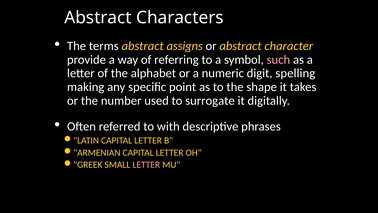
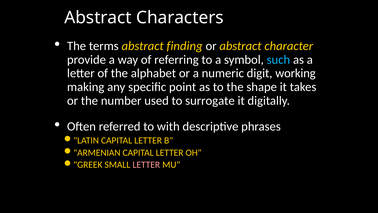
assigns: assigns -> finding (185, 46)
such colour: pink -> light blue (278, 60)
spelling: spelling -> working (295, 73)
